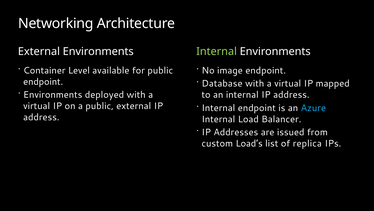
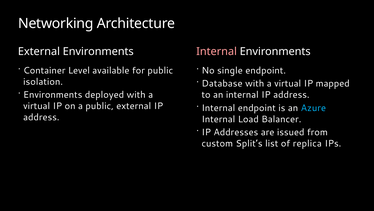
Internal colour: light green -> pink (217, 51)
image: image -> single (230, 70)
endpoint: endpoint -> isolation (43, 81)
Load’s: Load’s -> Split’s (249, 143)
